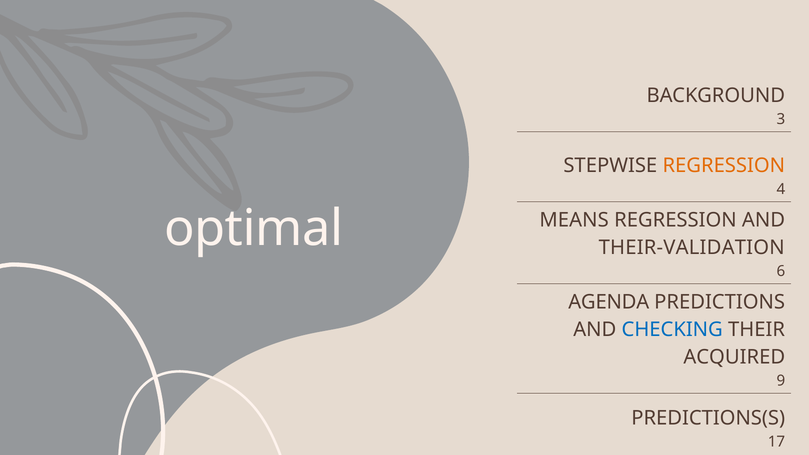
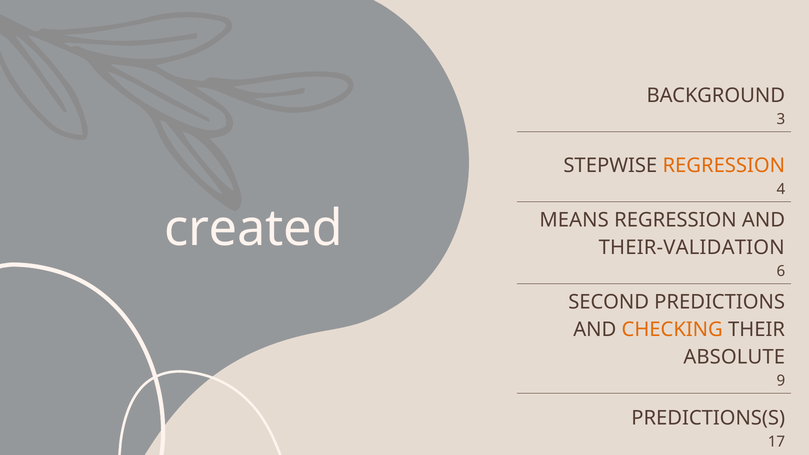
optimal: optimal -> created (253, 229)
AGENDA: AGENDA -> SECOND (609, 302)
CHECKING colour: blue -> orange (672, 330)
ACQUIRED: ACQUIRED -> ABSOLUTE (734, 357)
